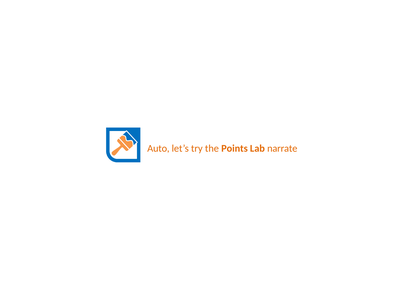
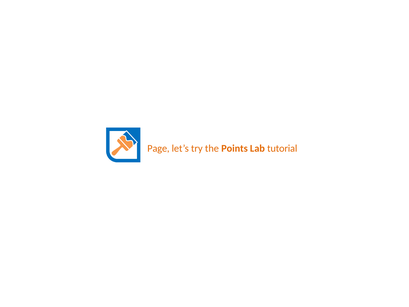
Auto: Auto -> Page (158, 148)
narrate: narrate -> tutorial (282, 148)
